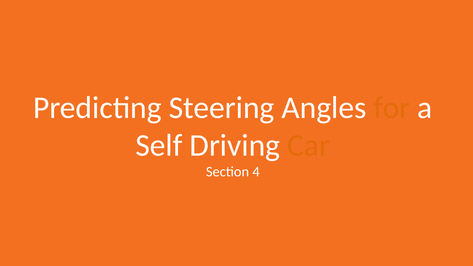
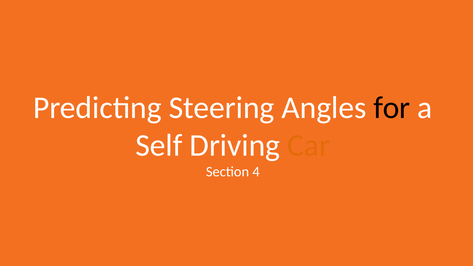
for colour: orange -> black (392, 108)
